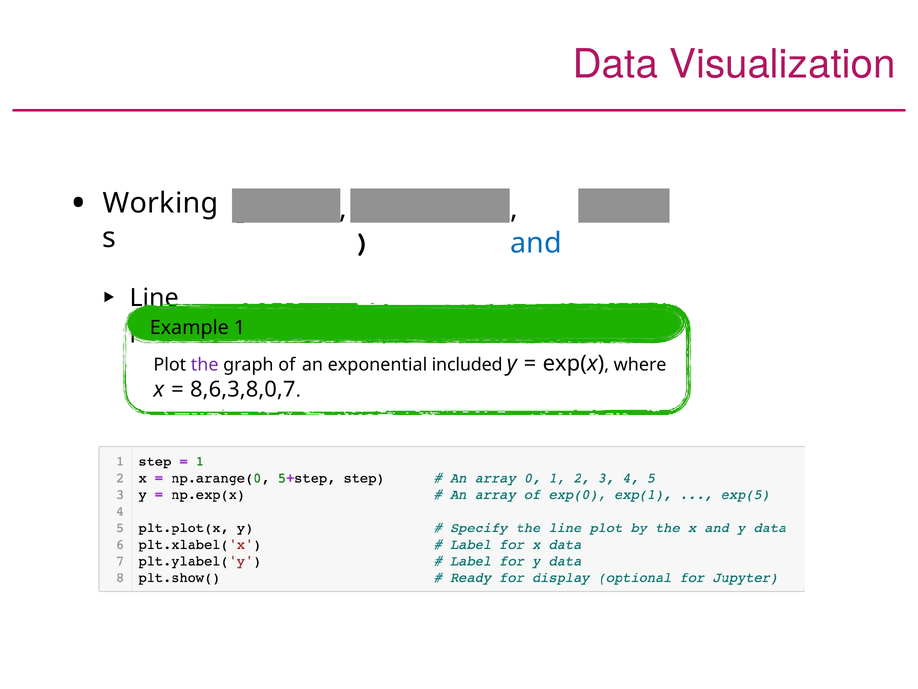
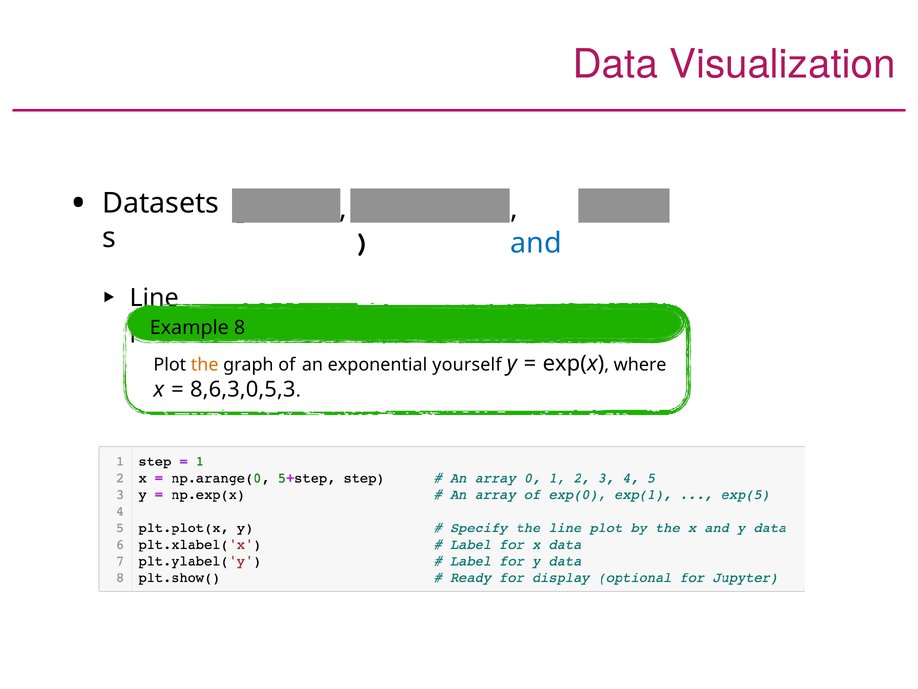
Working: Working -> Datasets (161, 203)
1: 1 -> 8 (240, 328)
the colour: purple -> orange (205, 365)
included: included -> yourself (467, 365)
8,6,3,8,0,7: 8,6,3,8,0,7 -> 8,6,3,0,5,3 (243, 389)
